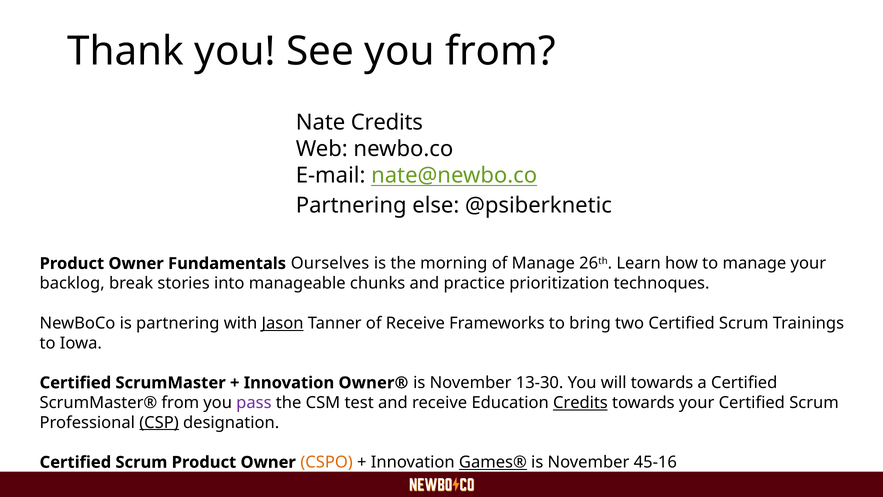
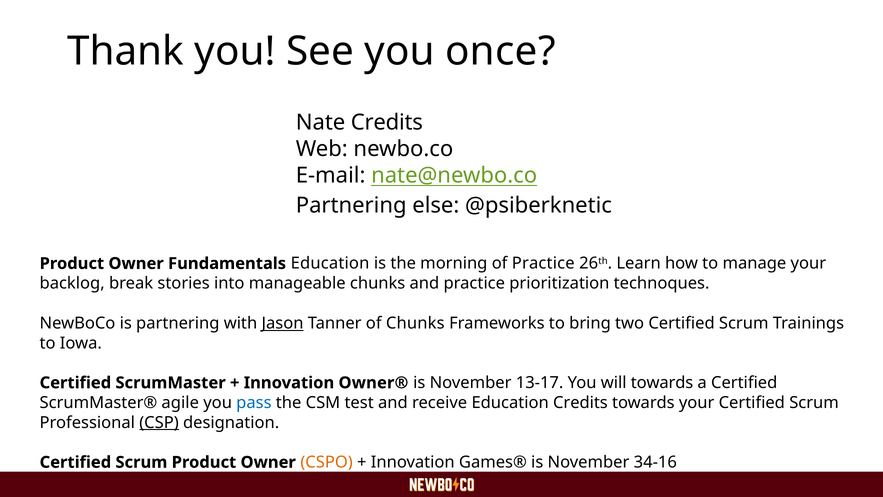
you from: from -> once (500, 51)
Fundamentals Ourselves: Ourselves -> Education (330, 263)
of Manage: Manage -> Practice (543, 263)
of Receive: Receive -> Chunks (415, 323)
13-30: 13-30 -> 13-17 (540, 383)
ScrumMaster® from: from -> agile (180, 402)
pass colour: purple -> blue (254, 402)
Credits underline: present -> none (580, 402)
Games® underline: present -> none (493, 462)
45-16: 45-16 -> 34-16 (655, 462)
